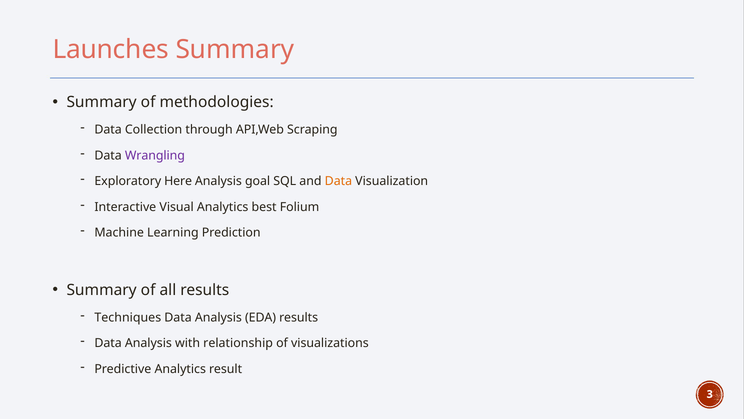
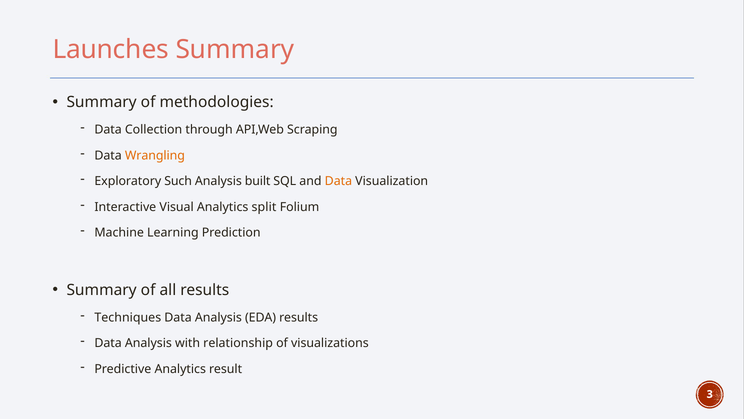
Wrangling colour: purple -> orange (155, 155)
Here: Here -> Such (178, 181)
goal: goal -> built (258, 181)
best: best -> split (264, 207)
